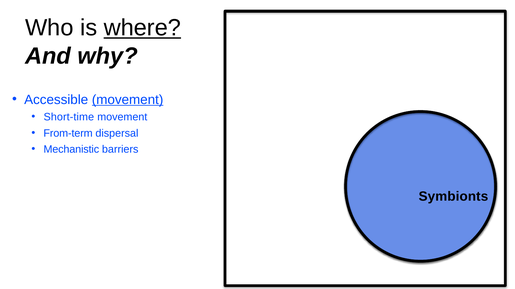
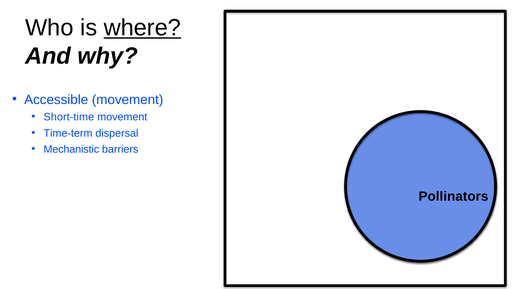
movement underline: present -> none (128, 100)
From-term: From-term -> Time-term (68, 133)
Symbionts: Symbionts -> Pollinators (453, 197)
